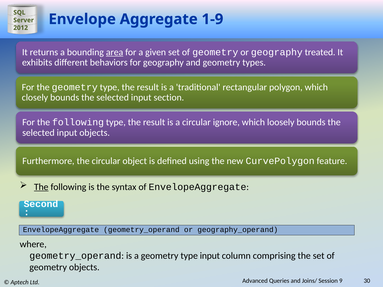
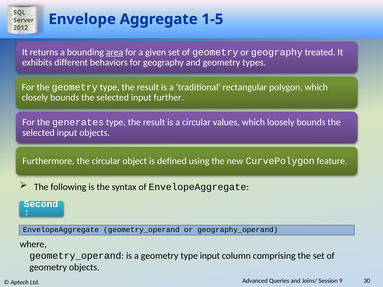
1-9: 1-9 -> 1-5 (212, 19)
section: section -> further (169, 98)
For the following: following -> generates (78, 122)
ignore: ignore -> values (226, 122)
The underline: present -> none (41, 187)
